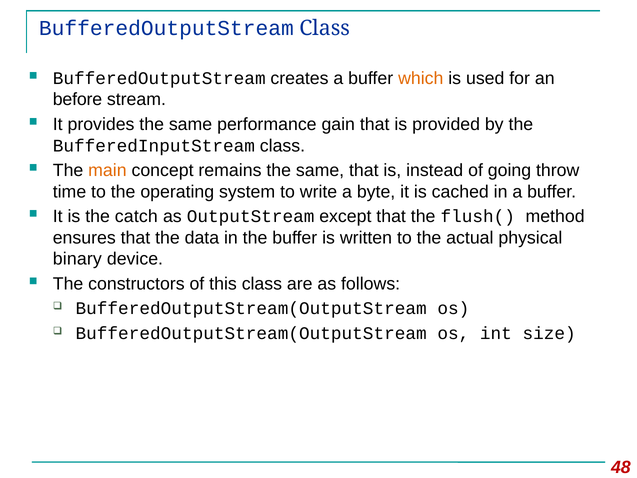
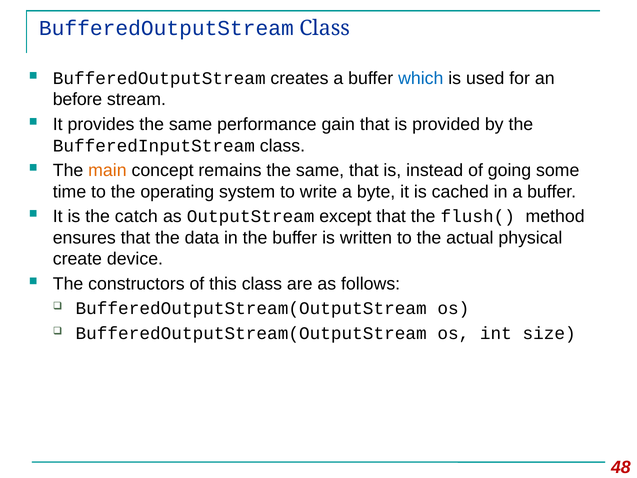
which colour: orange -> blue (421, 78)
throw: throw -> some (558, 170)
binary: binary -> create (77, 259)
